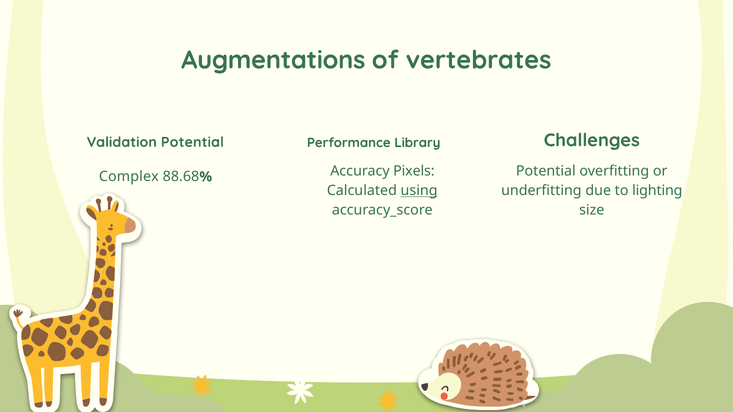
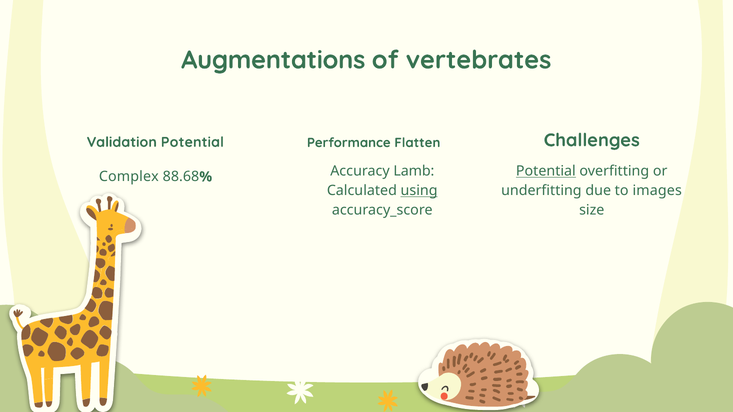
Library: Library -> Flatten (417, 143)
Pixels: Pixels -> Lamb (414, 171)
Potential underline: none -> present (546, 171)
lighting: lighting -> images (657, 191)
